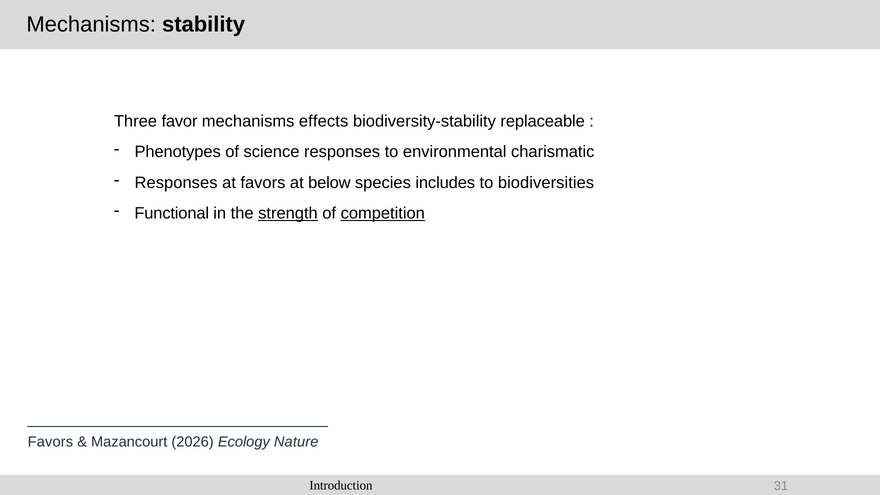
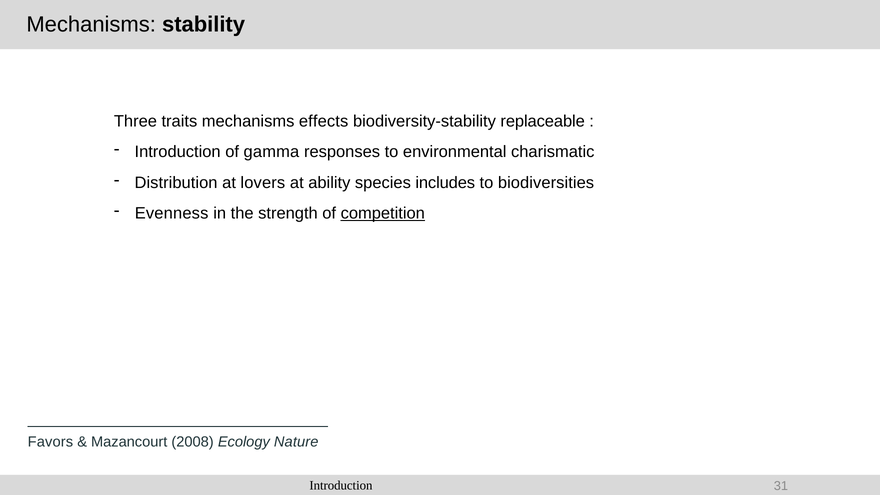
favor: favor -> traits (179, 121)
Phenotypes: Phenotypes -> Introduction (178, 152)
science: science -> gamma (271, 152)
Responses: Responses -> Distribution (176, 183)
at favors: favors -> lovers (263, 183)
below: below -> ability (329, 183)
Functional: Functional -> Evenness (172, 214)
strength underline: present -> none (288, 214)
2026: 2026 -> 2008 (193, 442)
